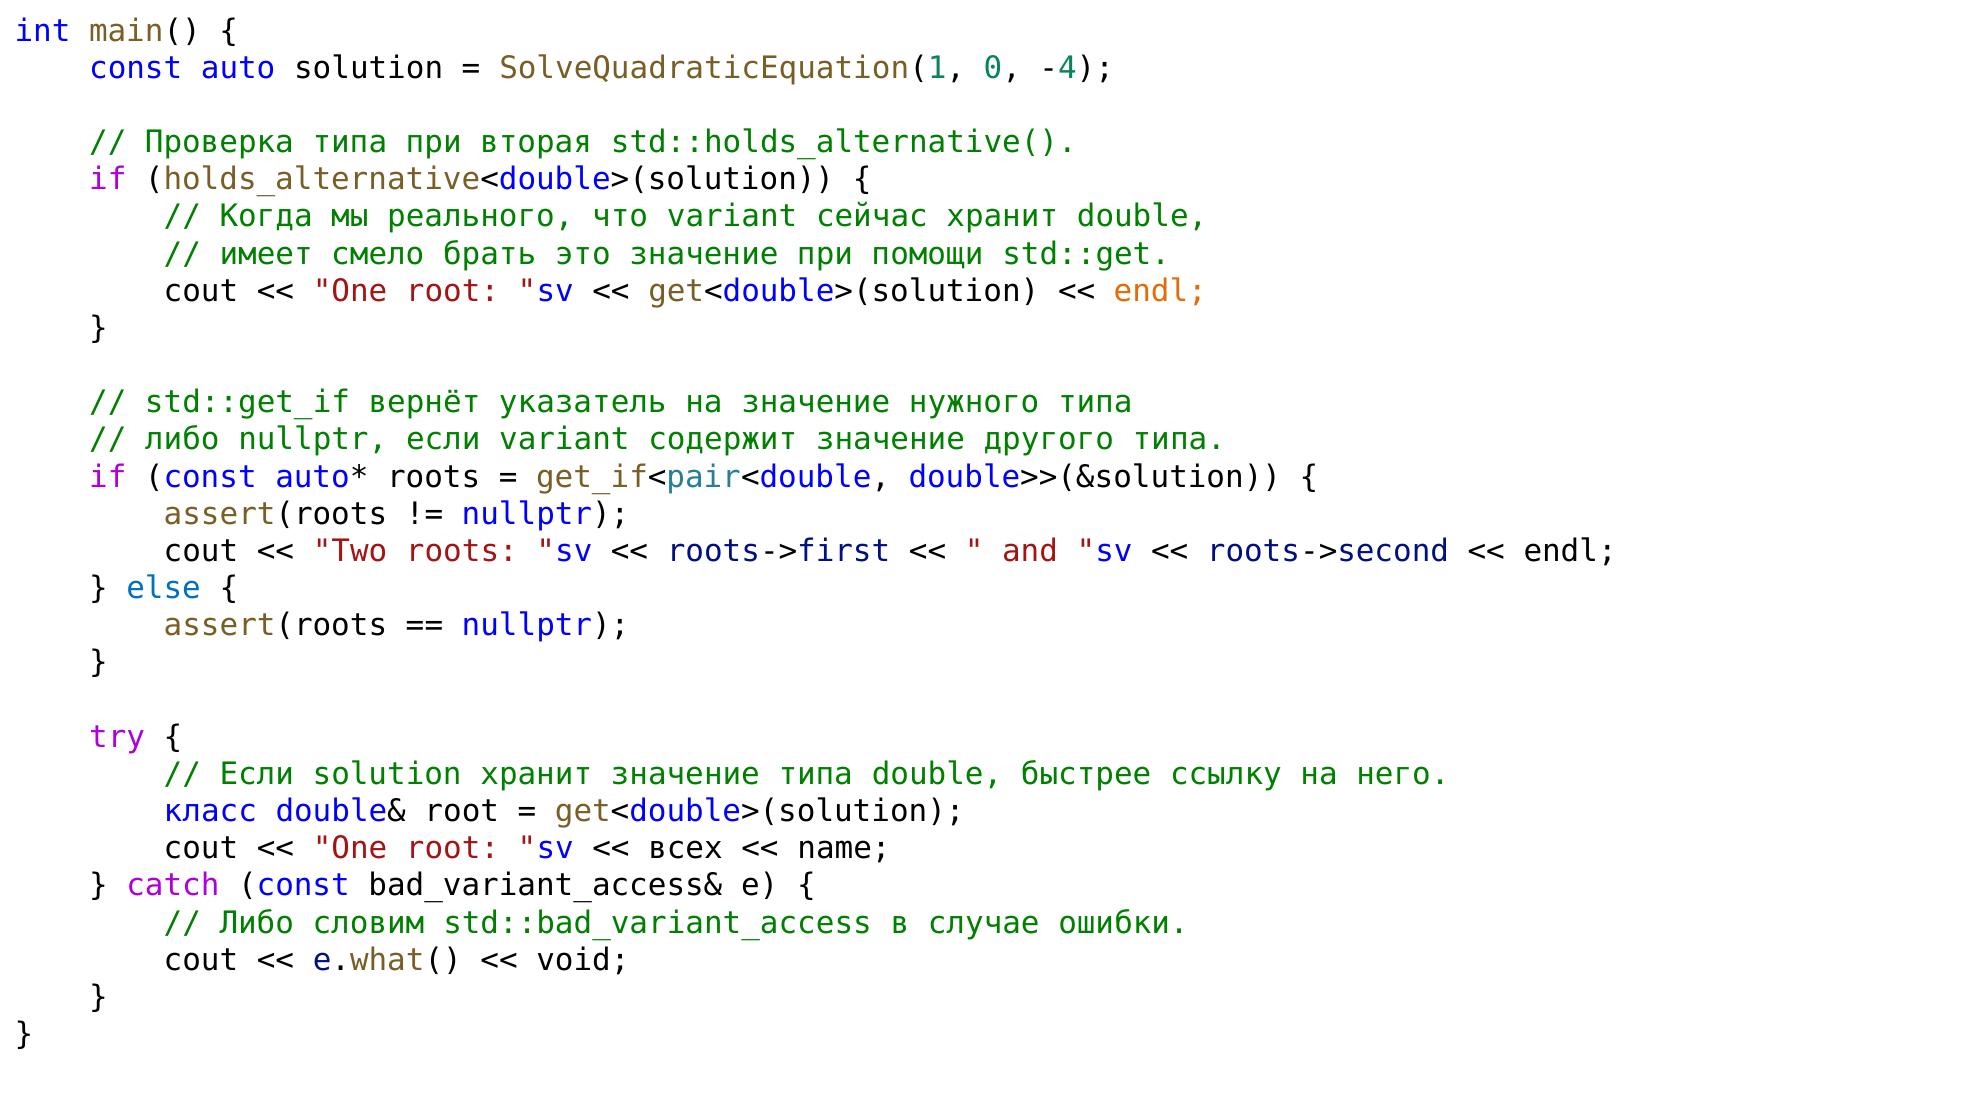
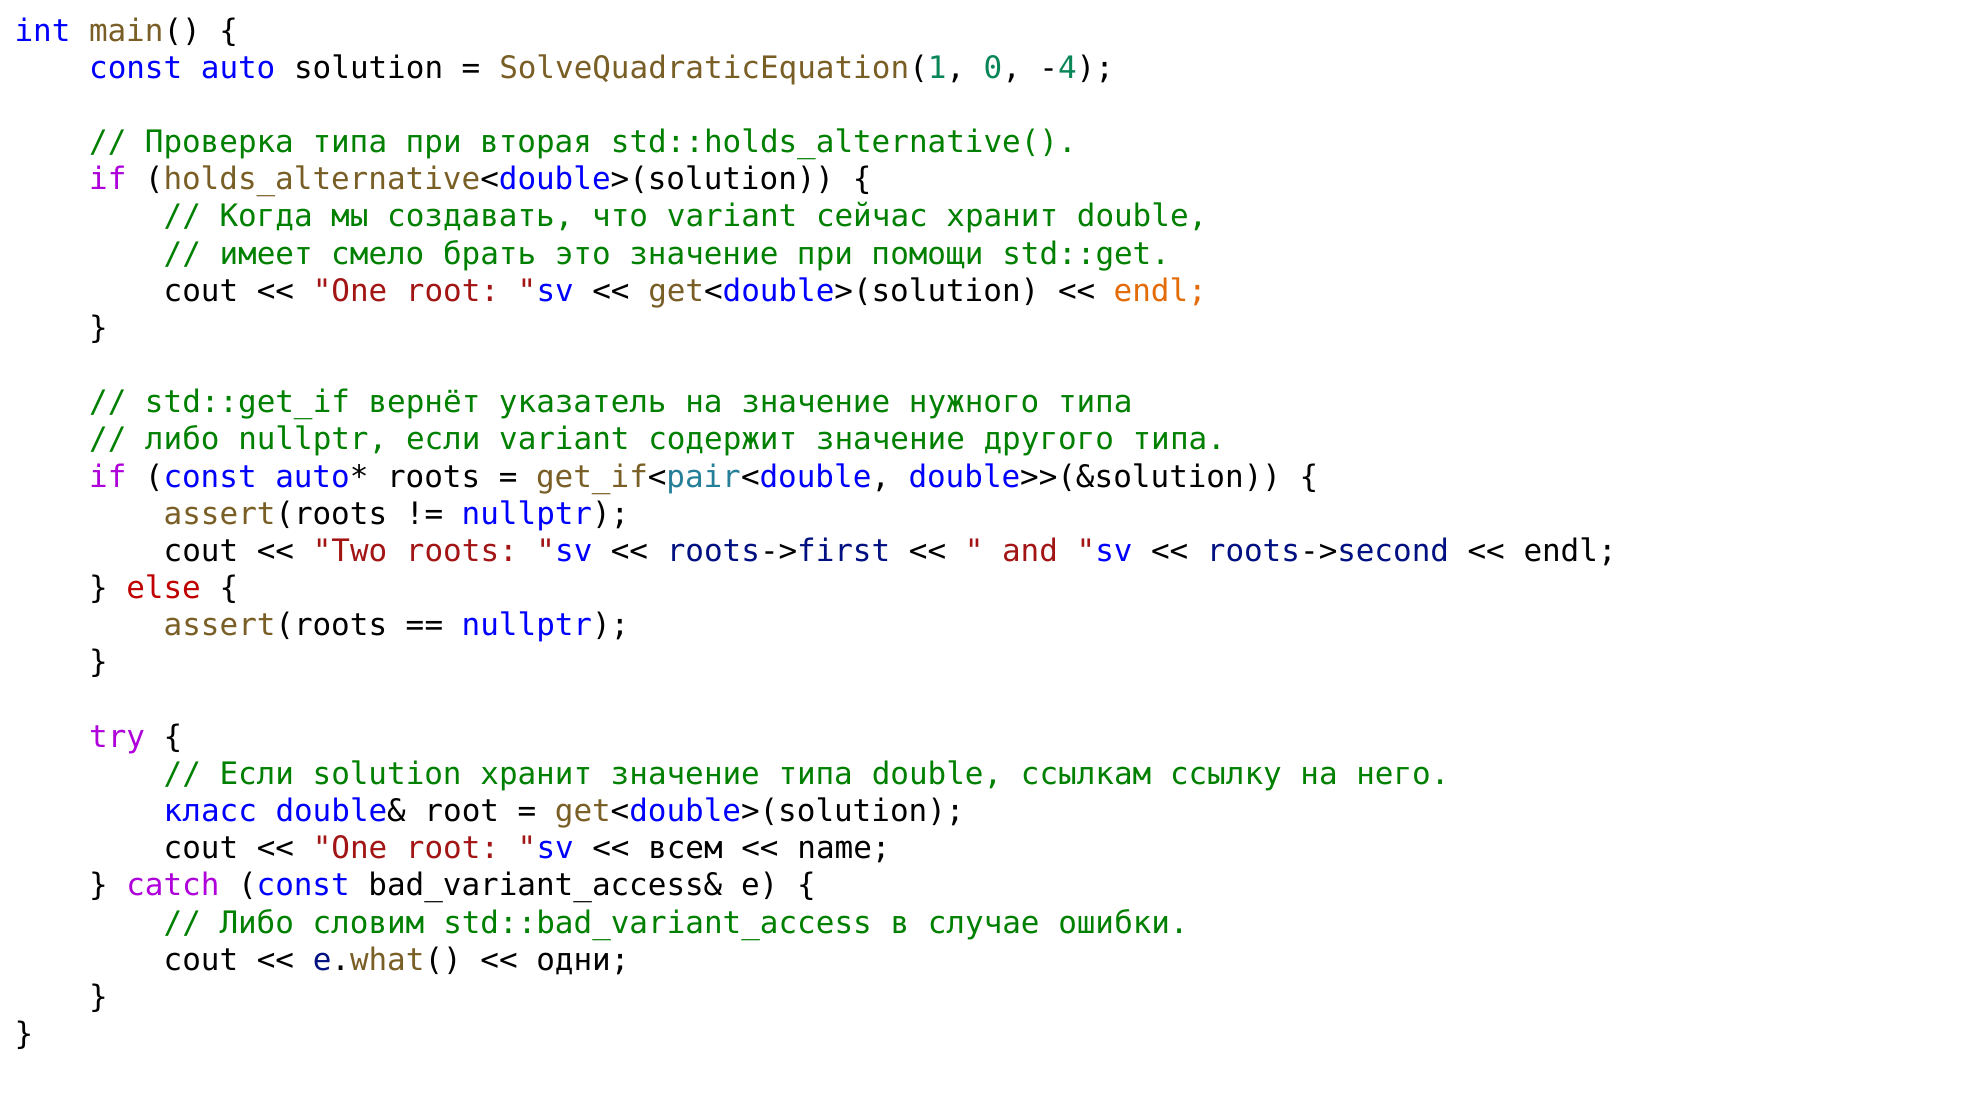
реального: реального -> создавать (480, 217)
else colour: blue -> red (164, 588)
быстрее: быстрее -> ссылкам (1086, 774)
всех: всех -> всем (685, 848)
void: void -> одни (583, 960)
